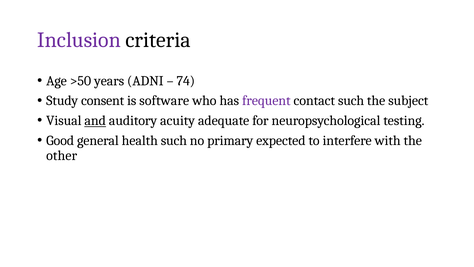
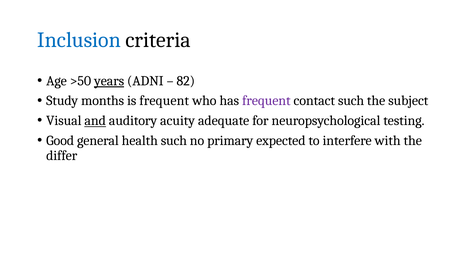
Inclusion colour: purple -> blue (79, 40)
years underline: none -> present (109, 81)
74: 74 -> 82 (186, 81)
consent: consent -> months (103, 101)
is software: software -> frequent (164, 101)
other: other -> differ (62, 155)
